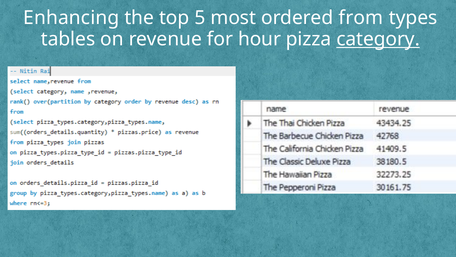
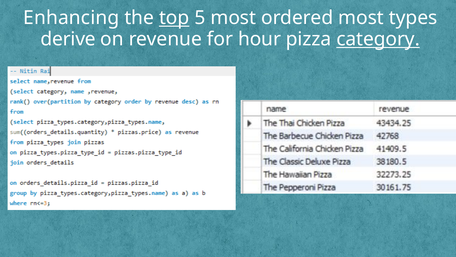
top underline: none -> present (174, 18)
ordered from: from -> most (361, 18)
tables: tables -> derive (68, 39)
